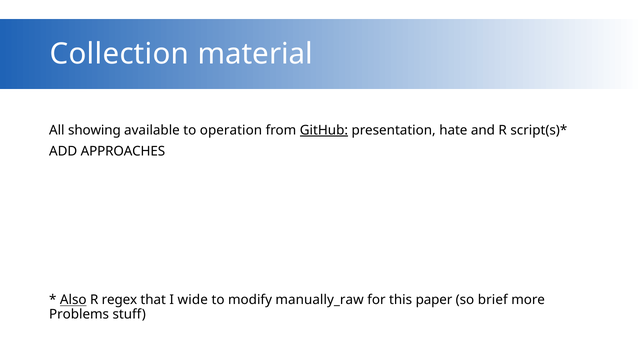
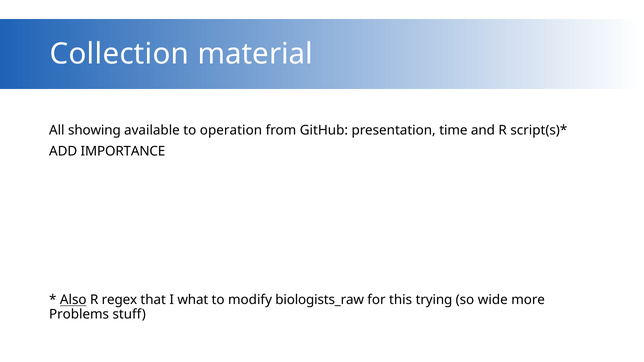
GitHub underline: present -> none (324, 130)
hate: hate -> time (453, 130)
APPROACHES: APPROACHES -> IMPORTANCE (123, 152)
wide: wide -> what (193, 300)
manually_raw: manually_raw -> biologists_raw (320, 300)
paper: paper -> trying (434, 300)
brief: brief -> wide (493, 300)
